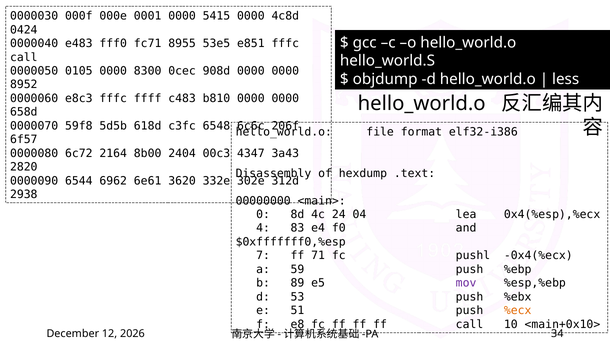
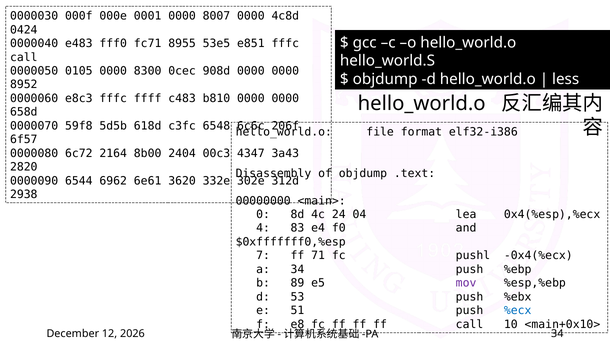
5415: 5415 -> 8007 (216, 16)
of hexdump: hexdump -> objdump (363, 173)
a 59: 59 -> 34 (297, 269)
%ecx colour: orange -> blue (518, 311)
